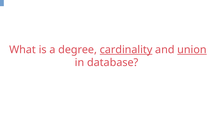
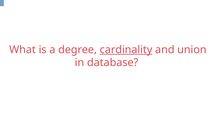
union underline: present -> none (192, 50)
